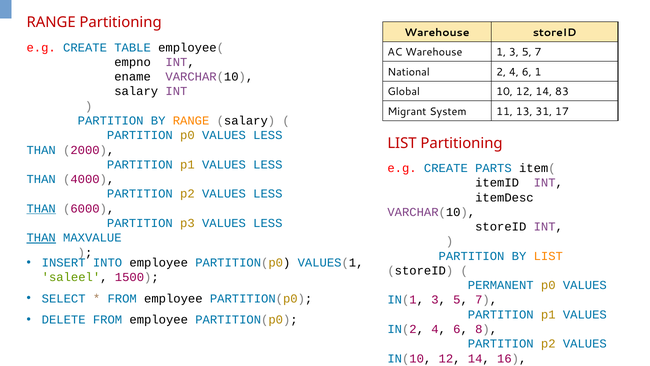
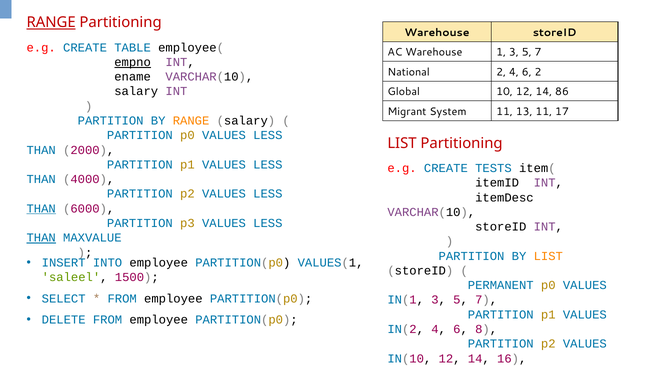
RANGE underline: none -> present (51, 22)
empno underline: none -> present (133, 62)
6 1: 1 -> 2 (538, 72)
83: 83 -> 86 (562, 92)
13 31: 31 -> 11 (544, 111)
PARTS: PARTS -> TESTS (493, 168)
